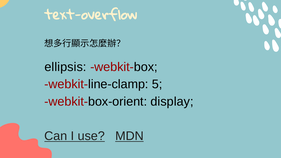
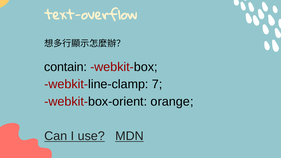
ellipsis: ellipsis -> contain (66, 67)
5: 5 -> 7 (157, 84)
display: display -> orange (172, 102)
